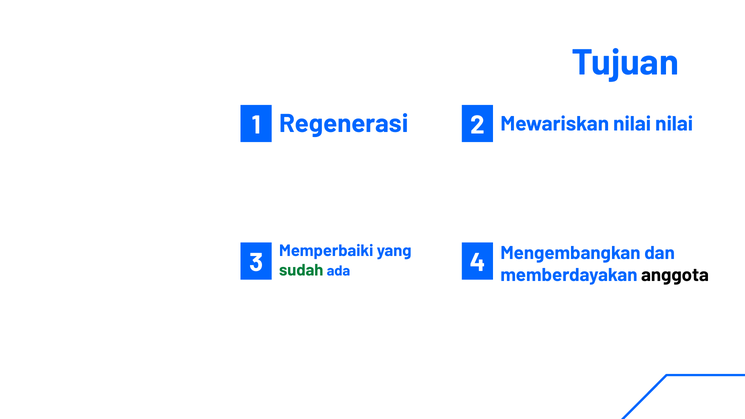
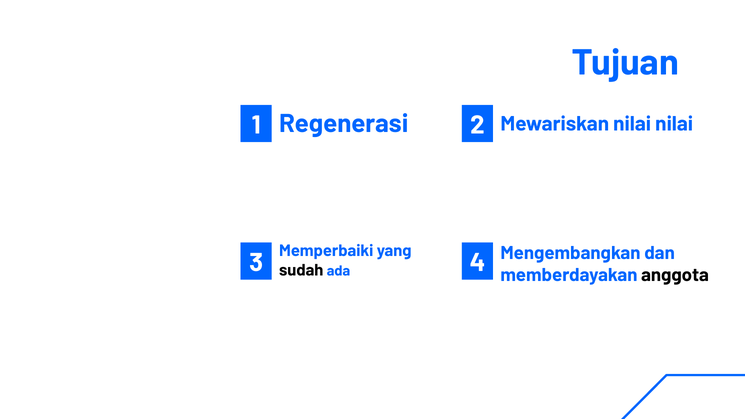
sudah colour: green -> black (301, 270)
